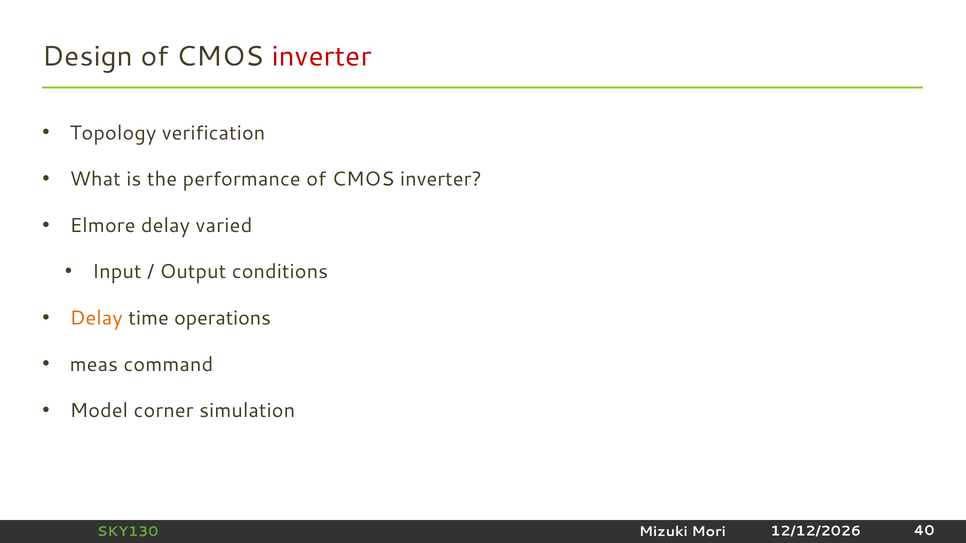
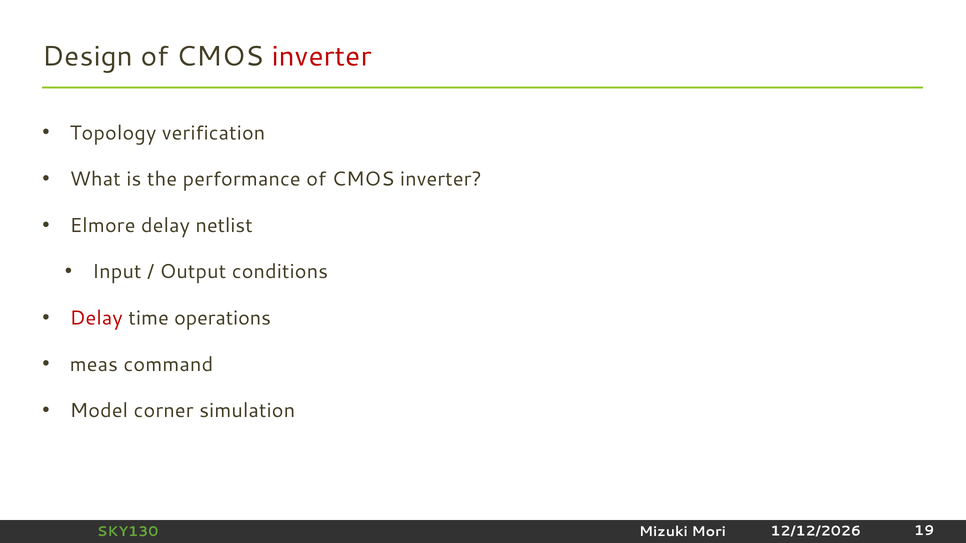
varied: varied -> netlist (224, 226)
Delay colour: orange -> red (96, 318)
40: 40 -> 19 (924, 531)
